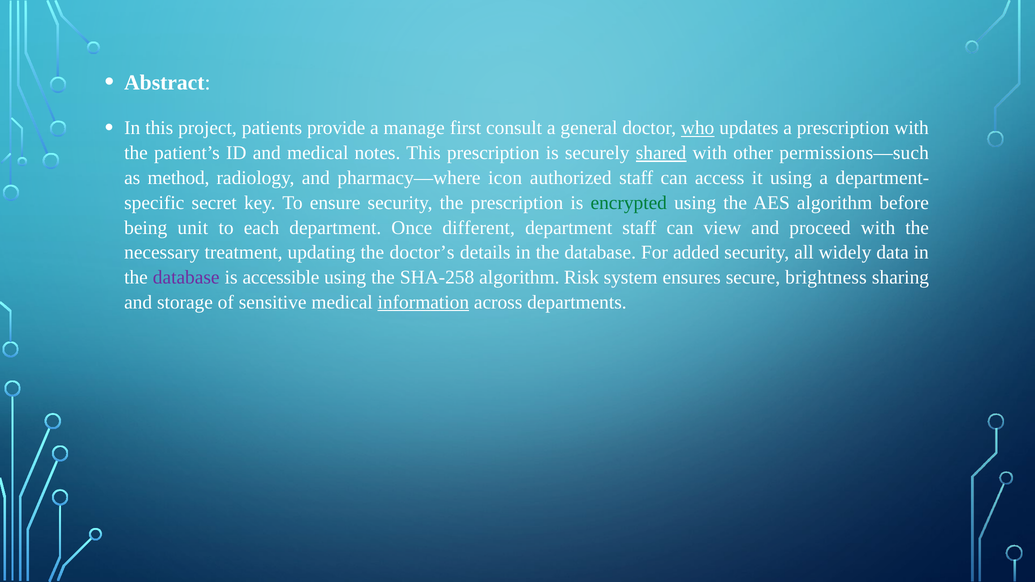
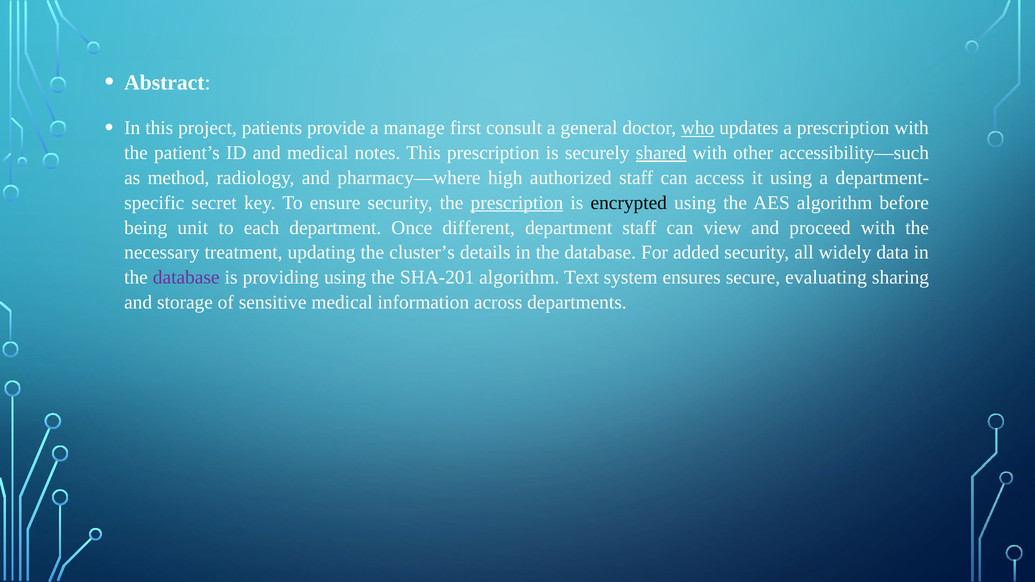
permissions—such: permissions—such -> accessibility—such (854, 153)
icon: icon -> high (505, 178)
prescription underline: none -> present (517, 203)
encrypted colour: green -> black (629, 203)
doctor’s: doctor’s -> cluster’s (422, 253)
accessible: accessible -> providing (281, 278)
SHA-258: SHA-258 -> SHA-201 (437, 278)
Risk: Risk -> Text (581, 278)
brightness: brightness -> evaluating (826, 278)
information underline: present -> none (423, 302)
